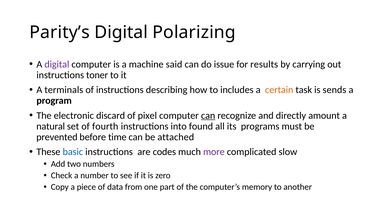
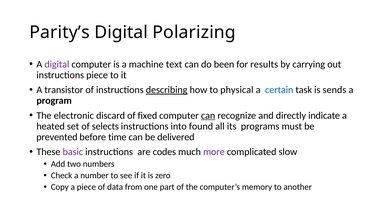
said: said -> text (174, 64)
issue: issue -> been (224, 64)
instructions toner: toner -> piece (97, 75)
terminals: terminals -> transistor (64, 90)
describing underline: none -> present (167, 90)
includes: includes -> physical (237, 90)
certain colour: orange -> blue (279, 90)
pixel: pixel -> fixed (147, 115)
amount: amount -> indicate (324, 115)
natural: natural -> heated (51, 126)
fourth: fourth -> selects (105, 126)
attached: attached -> delivered (176, 137)
basic colour: blue -> purple (73, 152)
